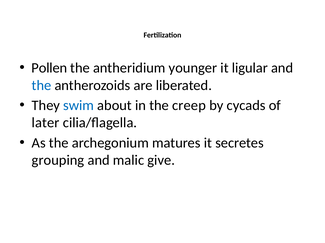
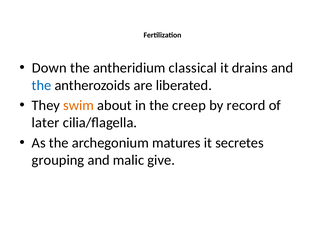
Pollen: Pollen -> Down (49, 68)
younger: younger -> classical (193, 68)
ligular: ligular -> drains (250, 68)
swim colour: blue -> orange (79, 106)
cycads: cycads -> record (246, 106)
